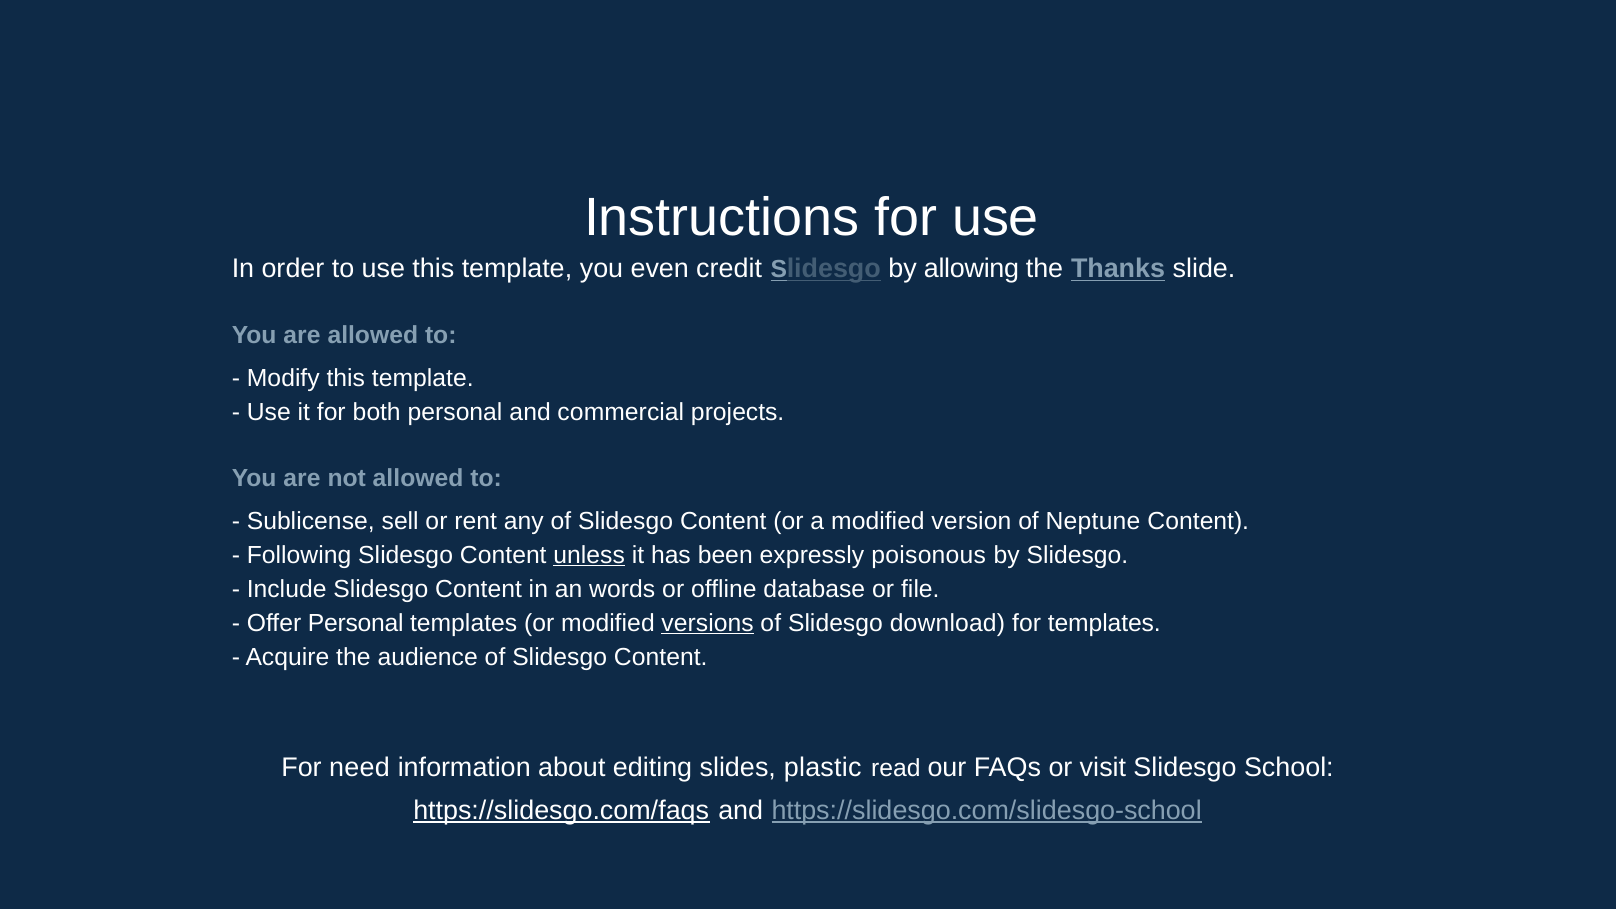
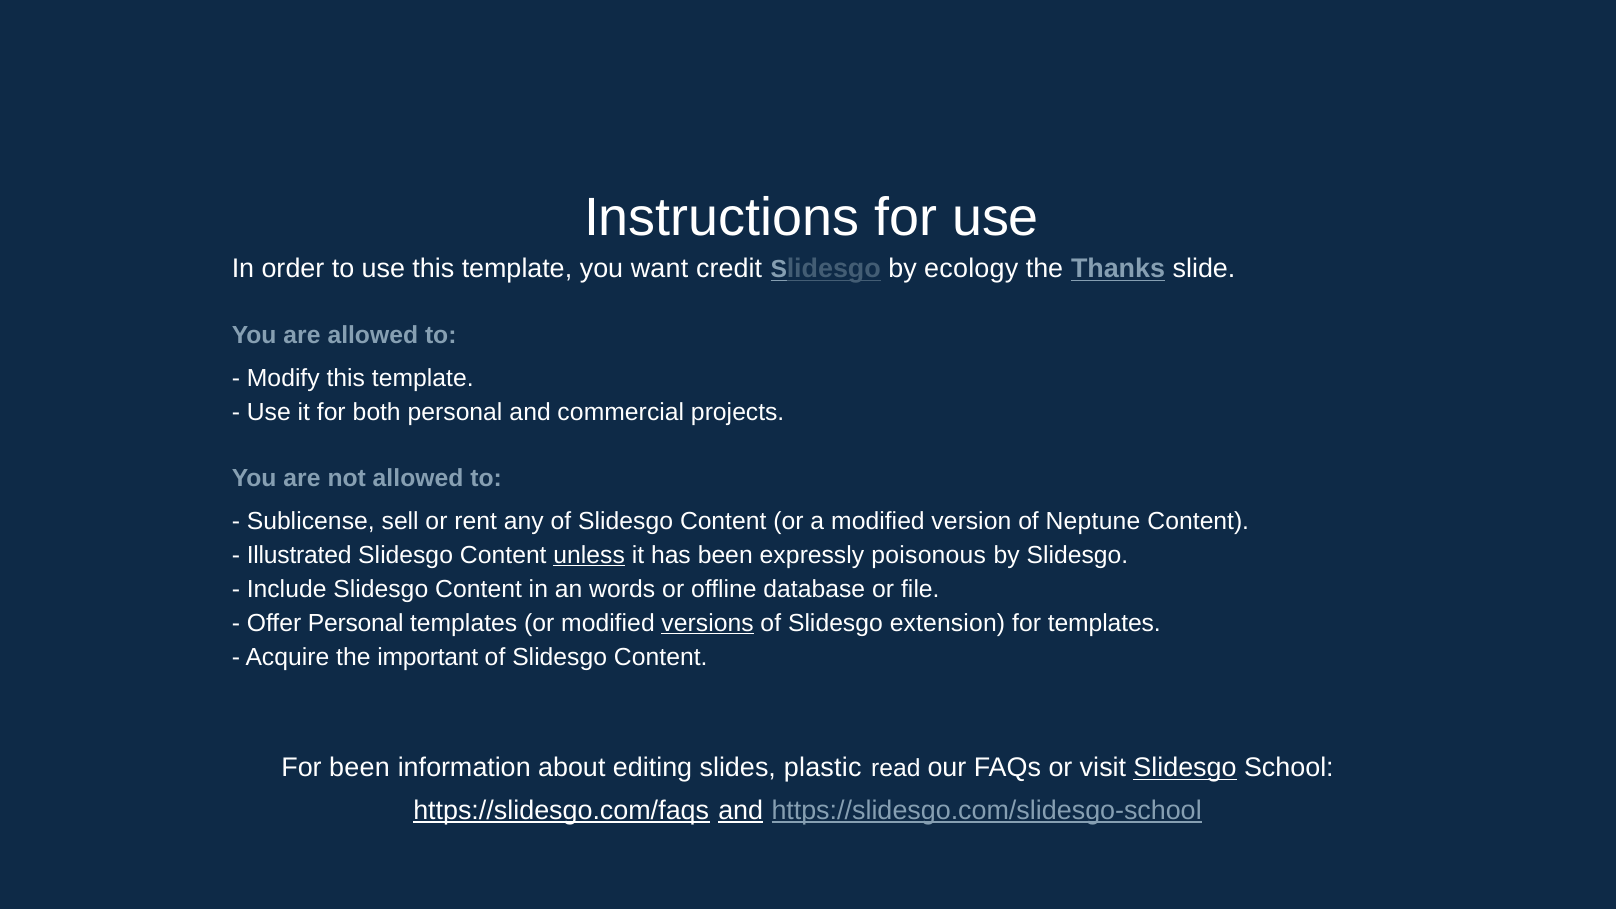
even: even -> want (660, 269)
allowing: allowing -> ecology (971, 269)
Following: Following -> Illustrated (299, 555)
download: download -> extension (947, 623)
audience: audience -> important (428, 657)
For need: need -> been (360, 768)
Slidesgo underline: none -> present (1185, 768)
and underline: none -> present (741, 810)
